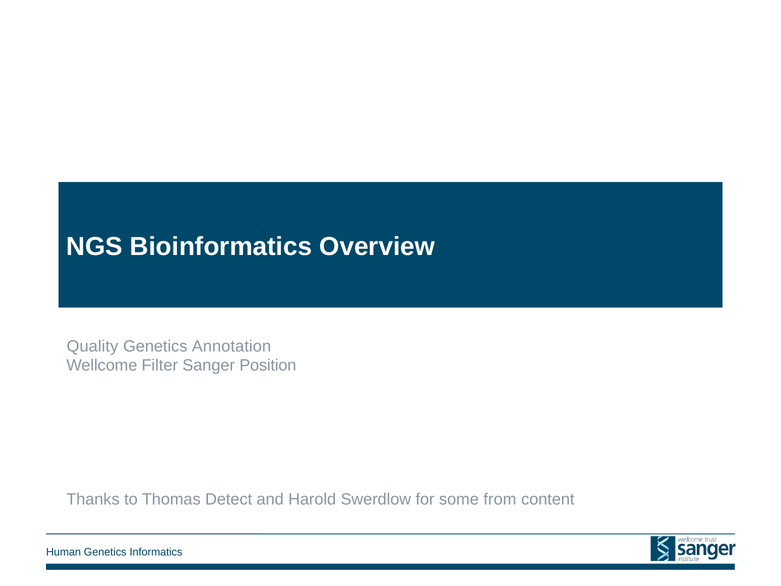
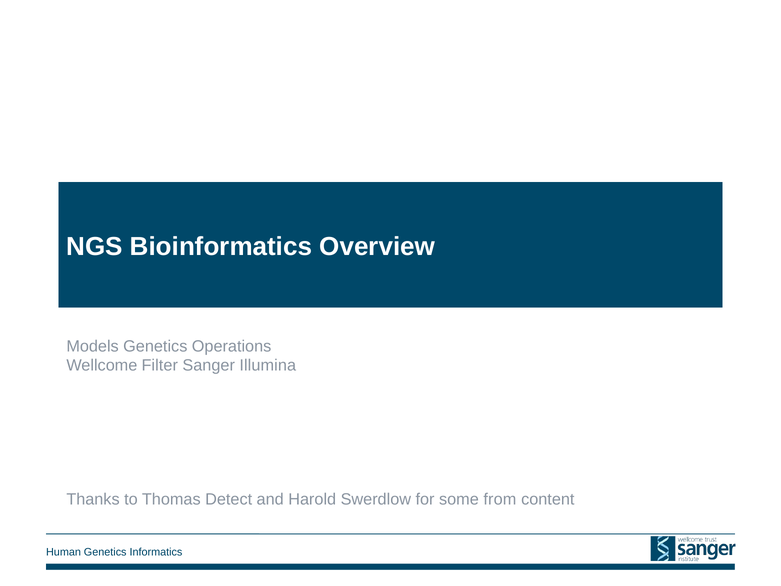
Quality: Quality -> Models (93, 346)
Annotation: Annotation -> Operations (232, 346)
Position: Position -> Illumina (268, 365)
